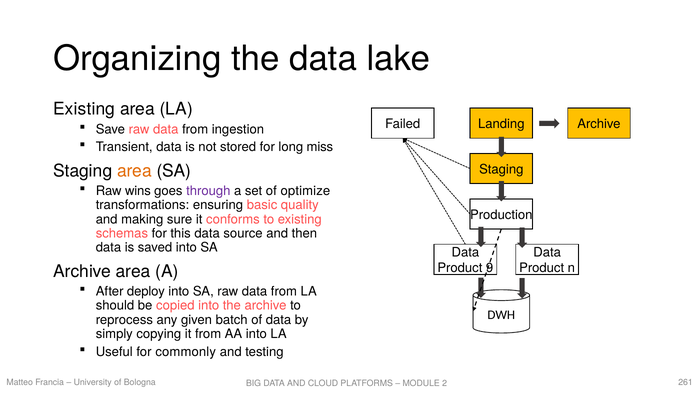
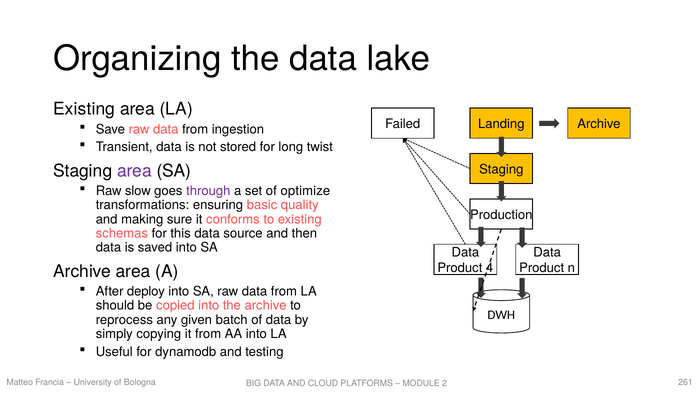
miss: miss -> twist (320, 147)
area colour: orange -> purple (134, 171)
wins: wins -> slow (138, 191)
9: 9 -> 4 (490, 268)
commonly: commonly -> dynamodb (186, 351)
